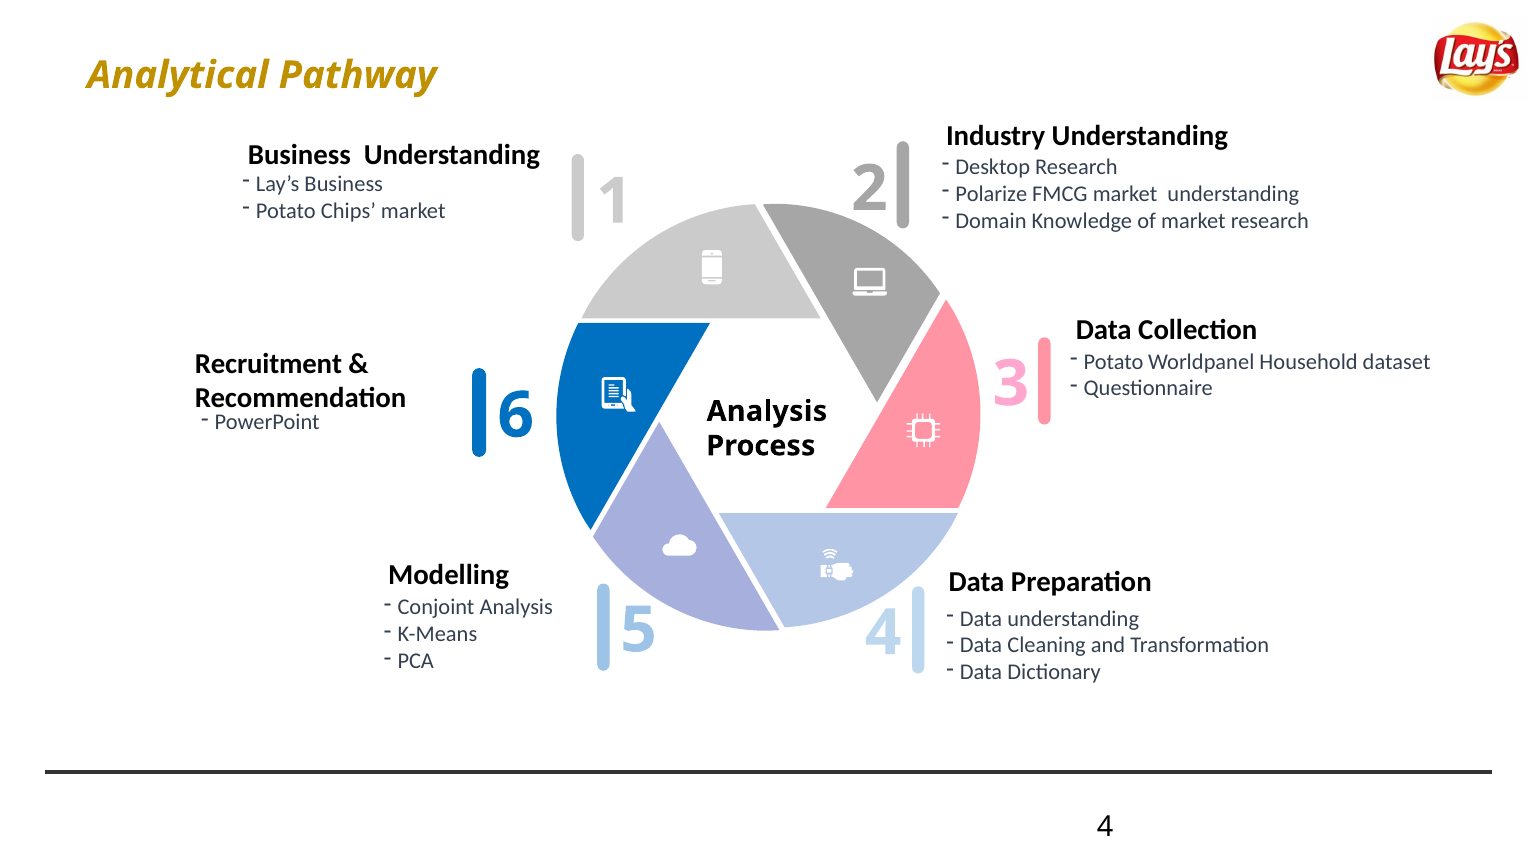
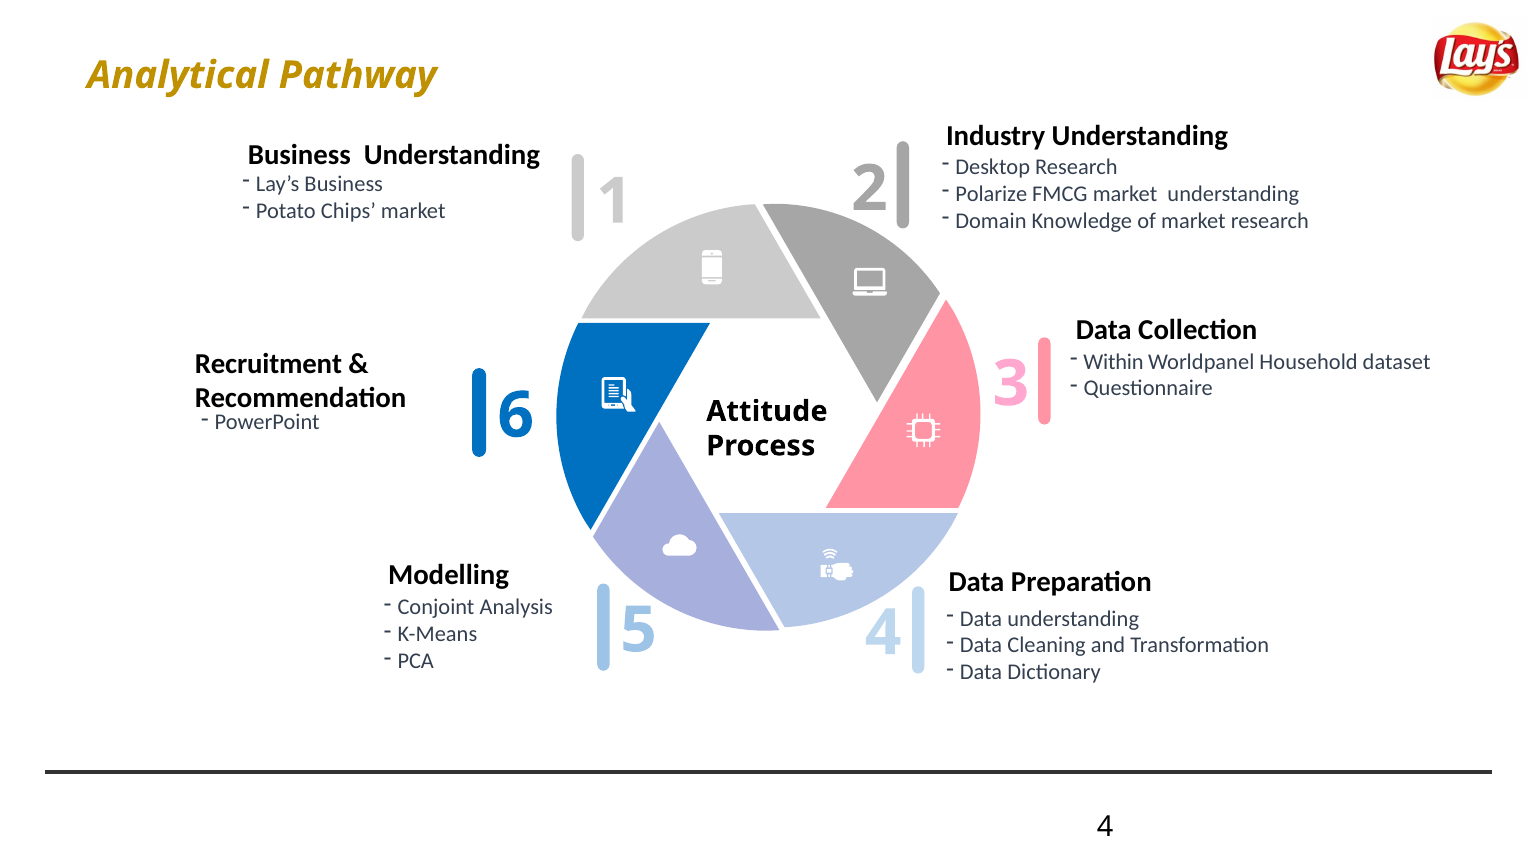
Potato: Potato -> Within (1114, 361)
Analysis: Analysis -> Attitude (767, 411)
